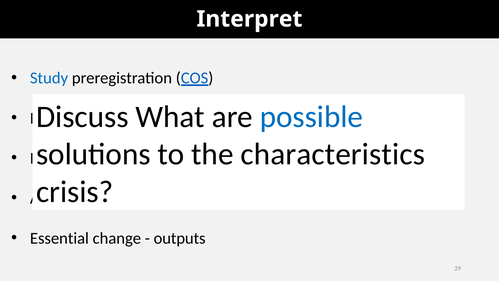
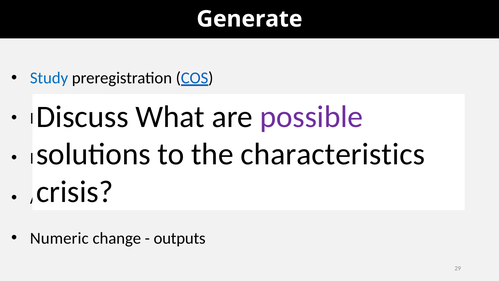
Interpret: Interpret -> Generate (249, 19)
possible colour: blue -> purple (311, 117)
Essential: Essential -> Numeric (59, 238)
